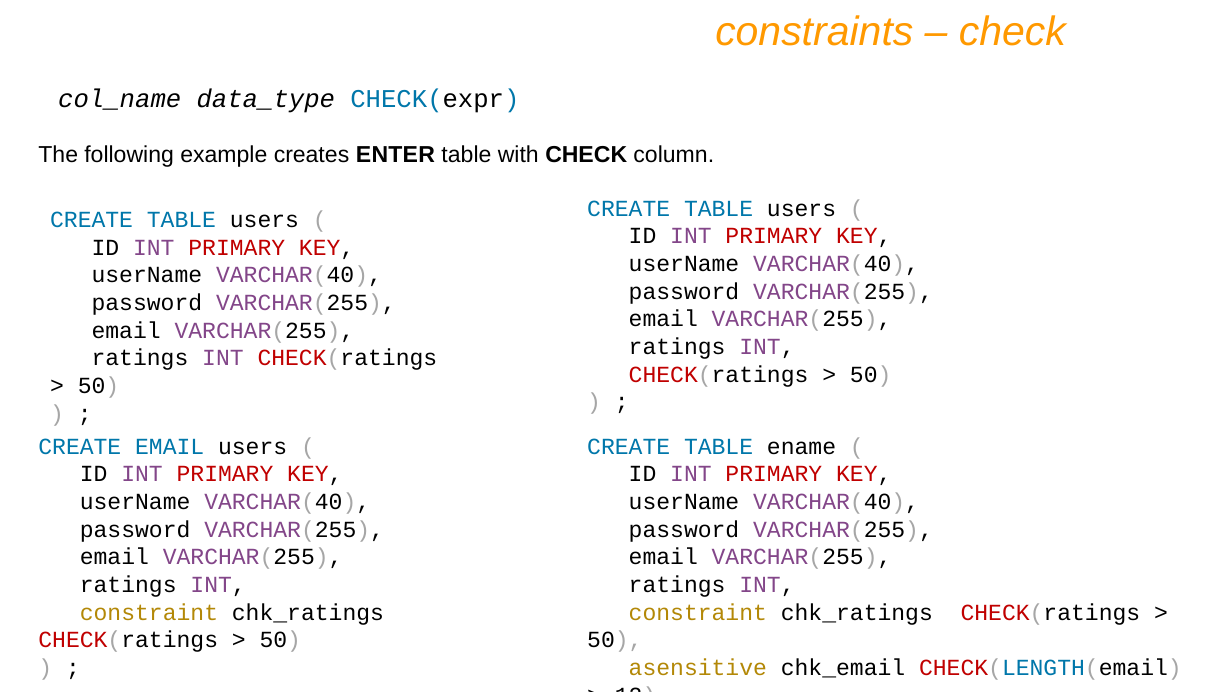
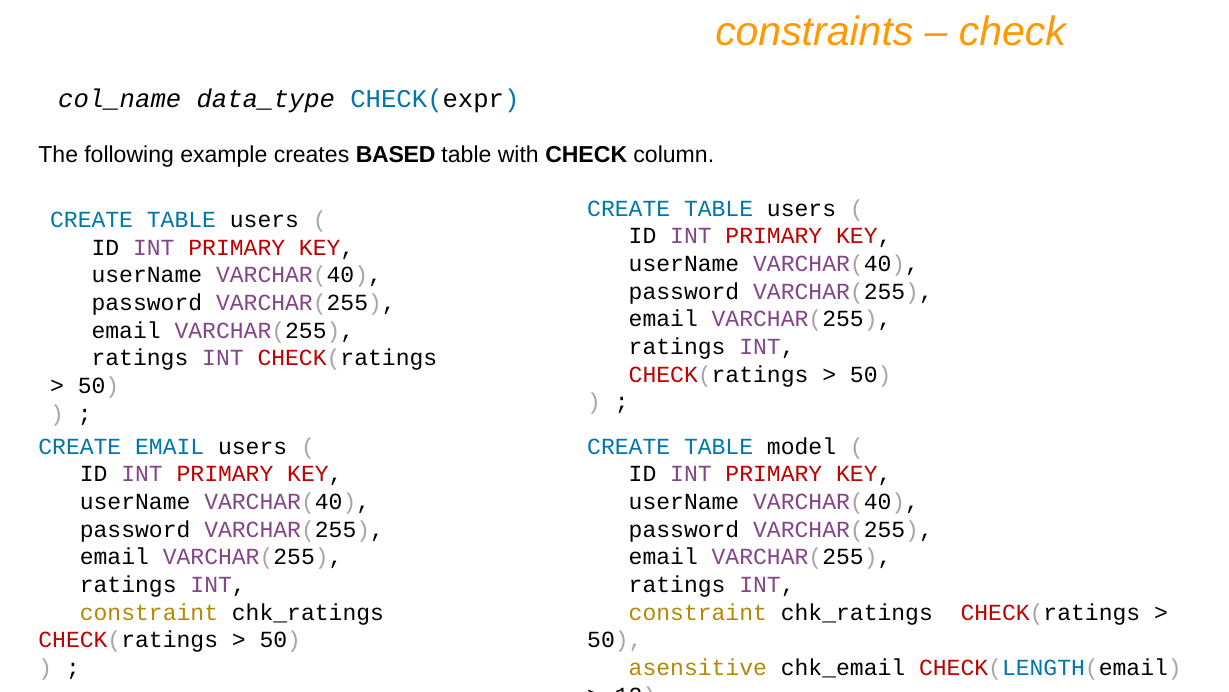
ENTER: ENTER -> BASED (396, 155)
ename: ename -> model (802, 446)
